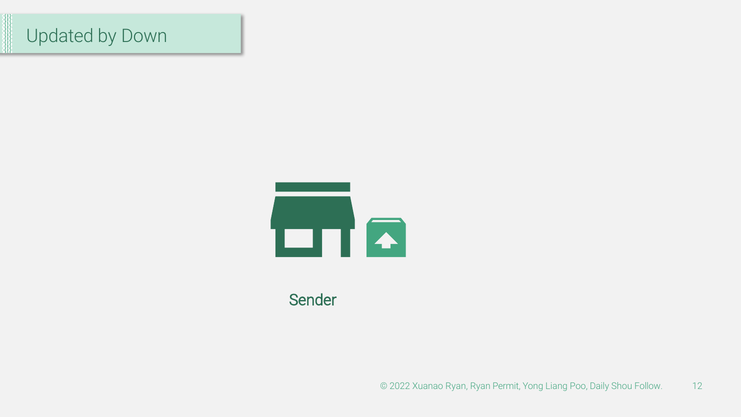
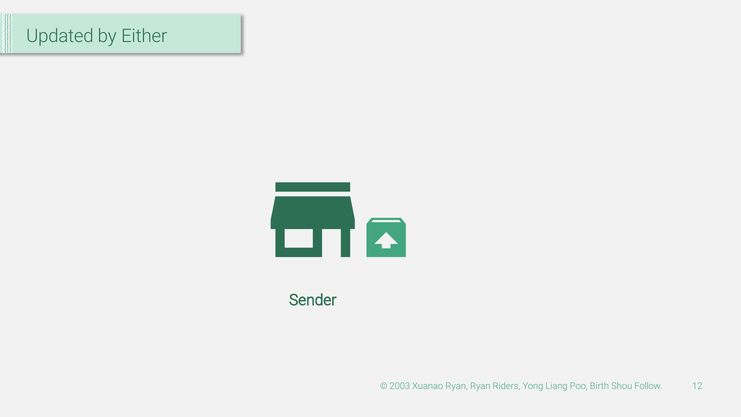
Down: Down -> Either (144, 36)
2022: 2022 -> 2003 (400, 386)
Permit: Permit -> Riders (506, 386)
Daily: Daily -> Birth (599, 386)
